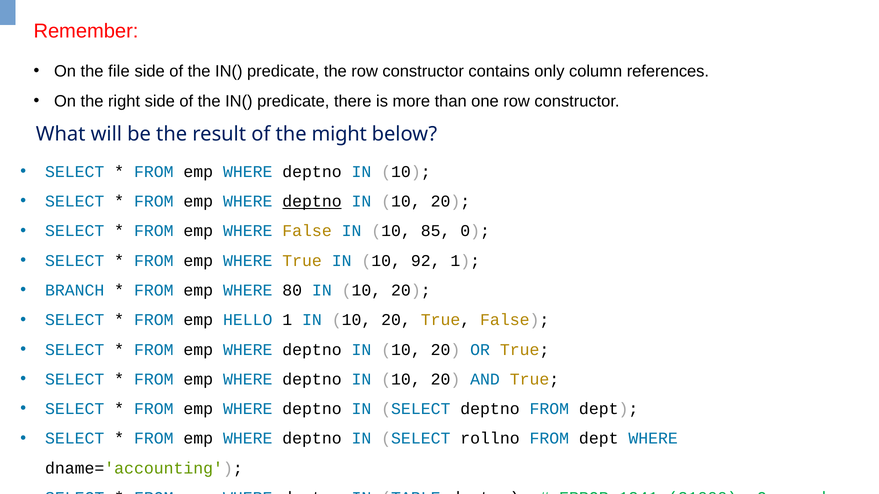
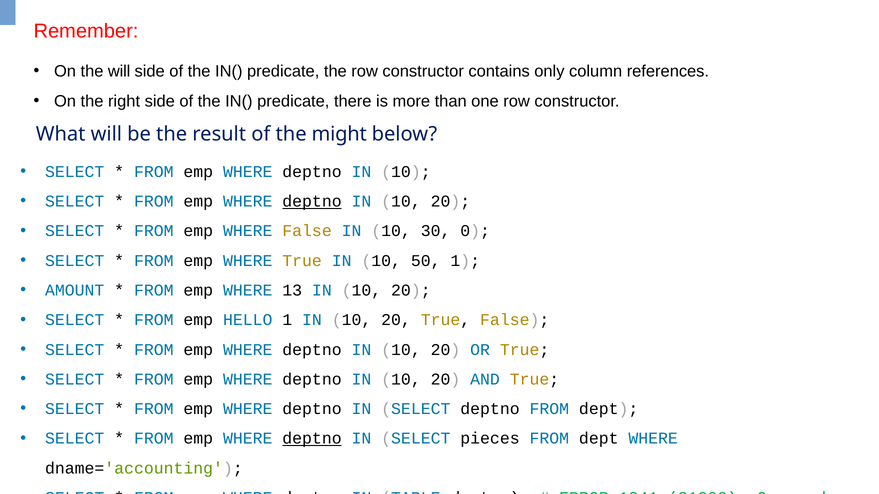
the file: file -> will (119, 71)
85: 85 -> 30 (436, 231)
92: 92 -> 50 (426, 261)
BRANCH: BRANCH -> AMOUNT (75, 291)
80: 80 -> 13 (292, 291)
deptno underline: none -> present (312, 439)
rollno: rollno -> pieces (490, 439)
